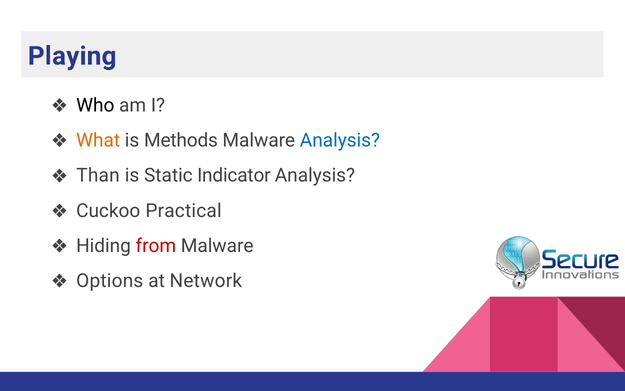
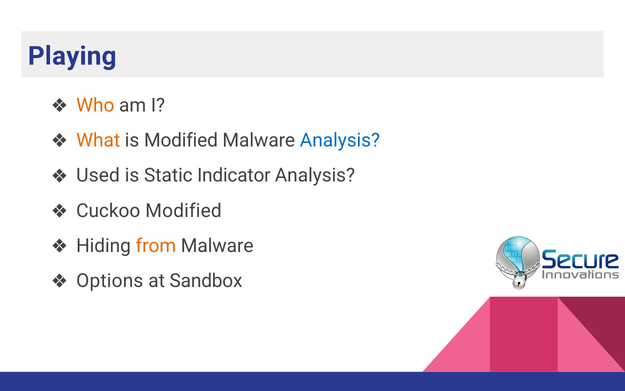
Who colour: black -> orange (95, 105)
is Methods: Methods -> Modified (181, 140)
Than: Than -> Used (98, 175)
Cuckoo Practical: Practical -> Modified (184, 211)
from colour: red -> orange (156, 246)
Network: Network -> Sandbox (206, 281)
